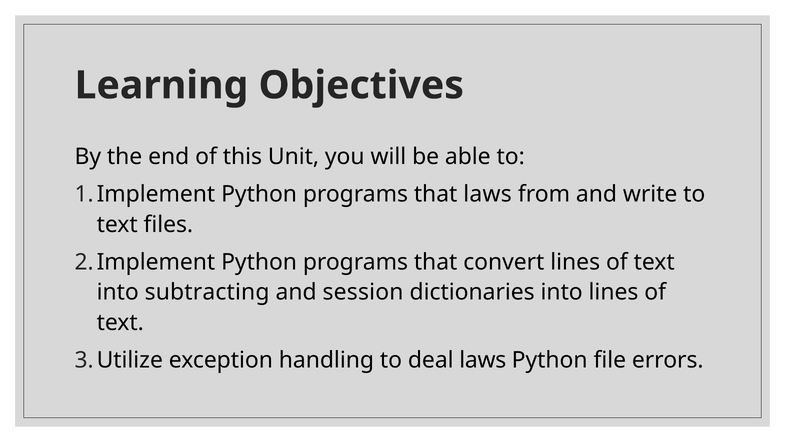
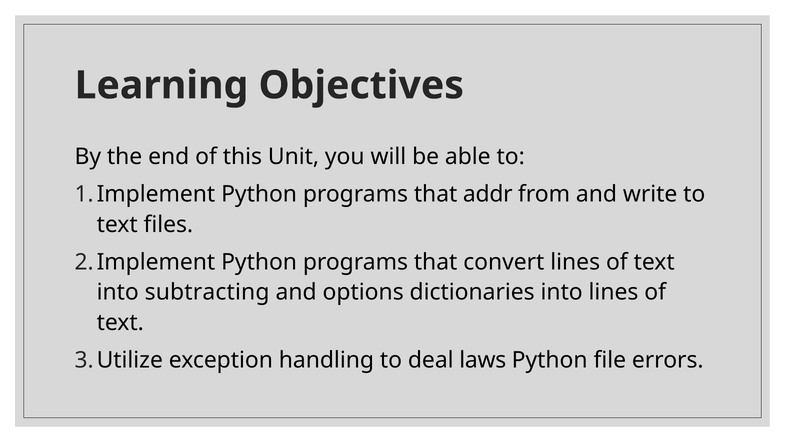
that laws: laws -> addr (488, 194)
session: session -> options (363, 292)
